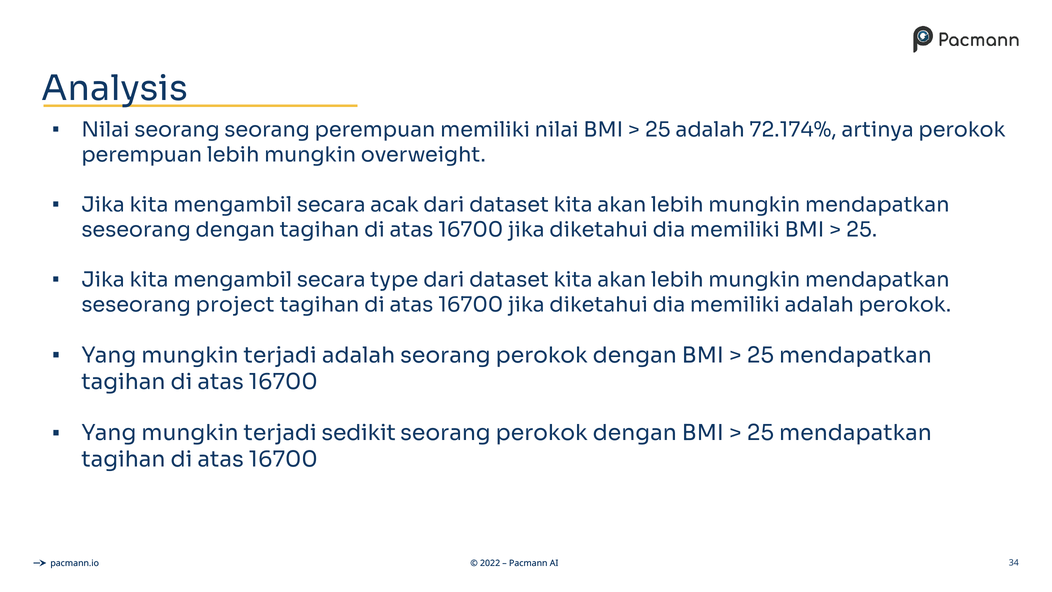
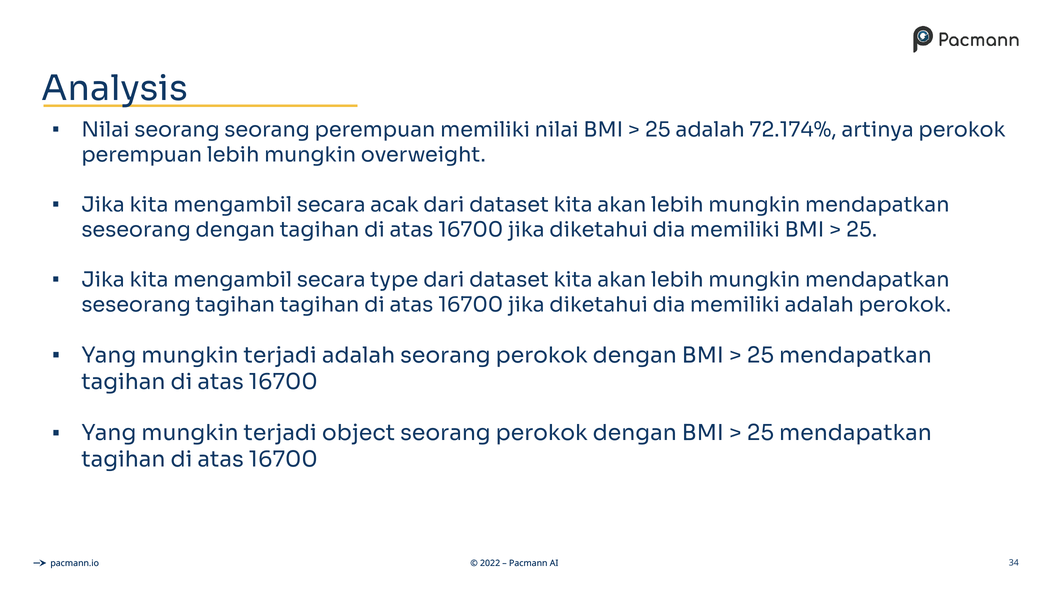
seseorang project: project -> tagihan (235, 305)
sedikit: sedikit -> object (359, 433)
